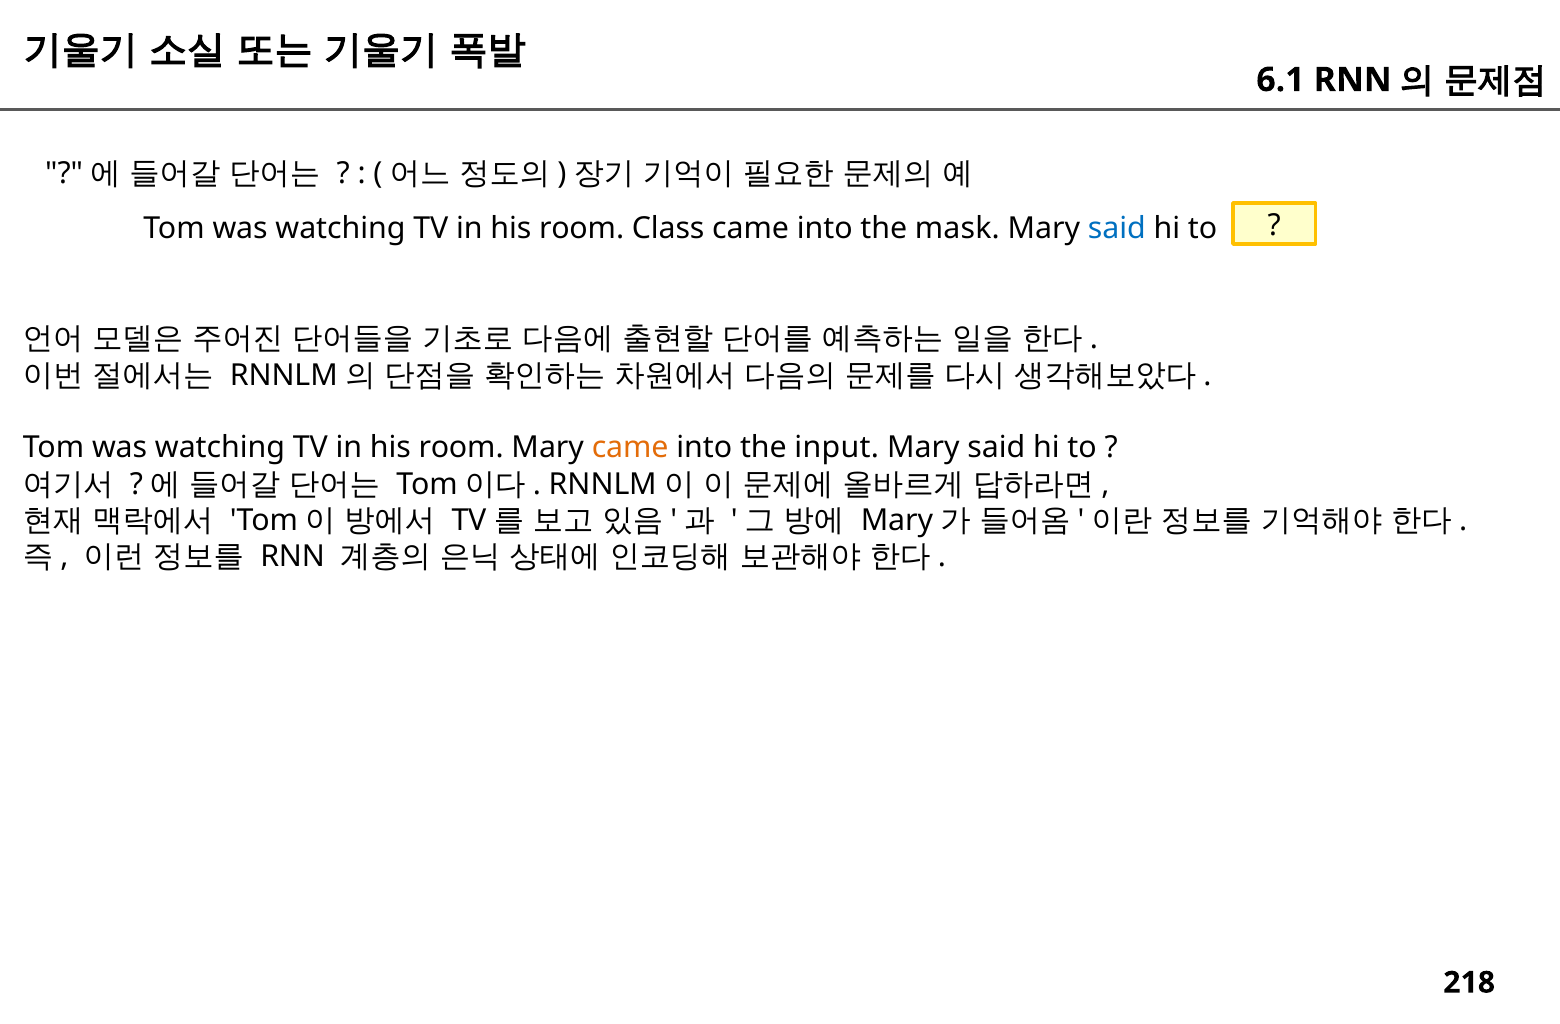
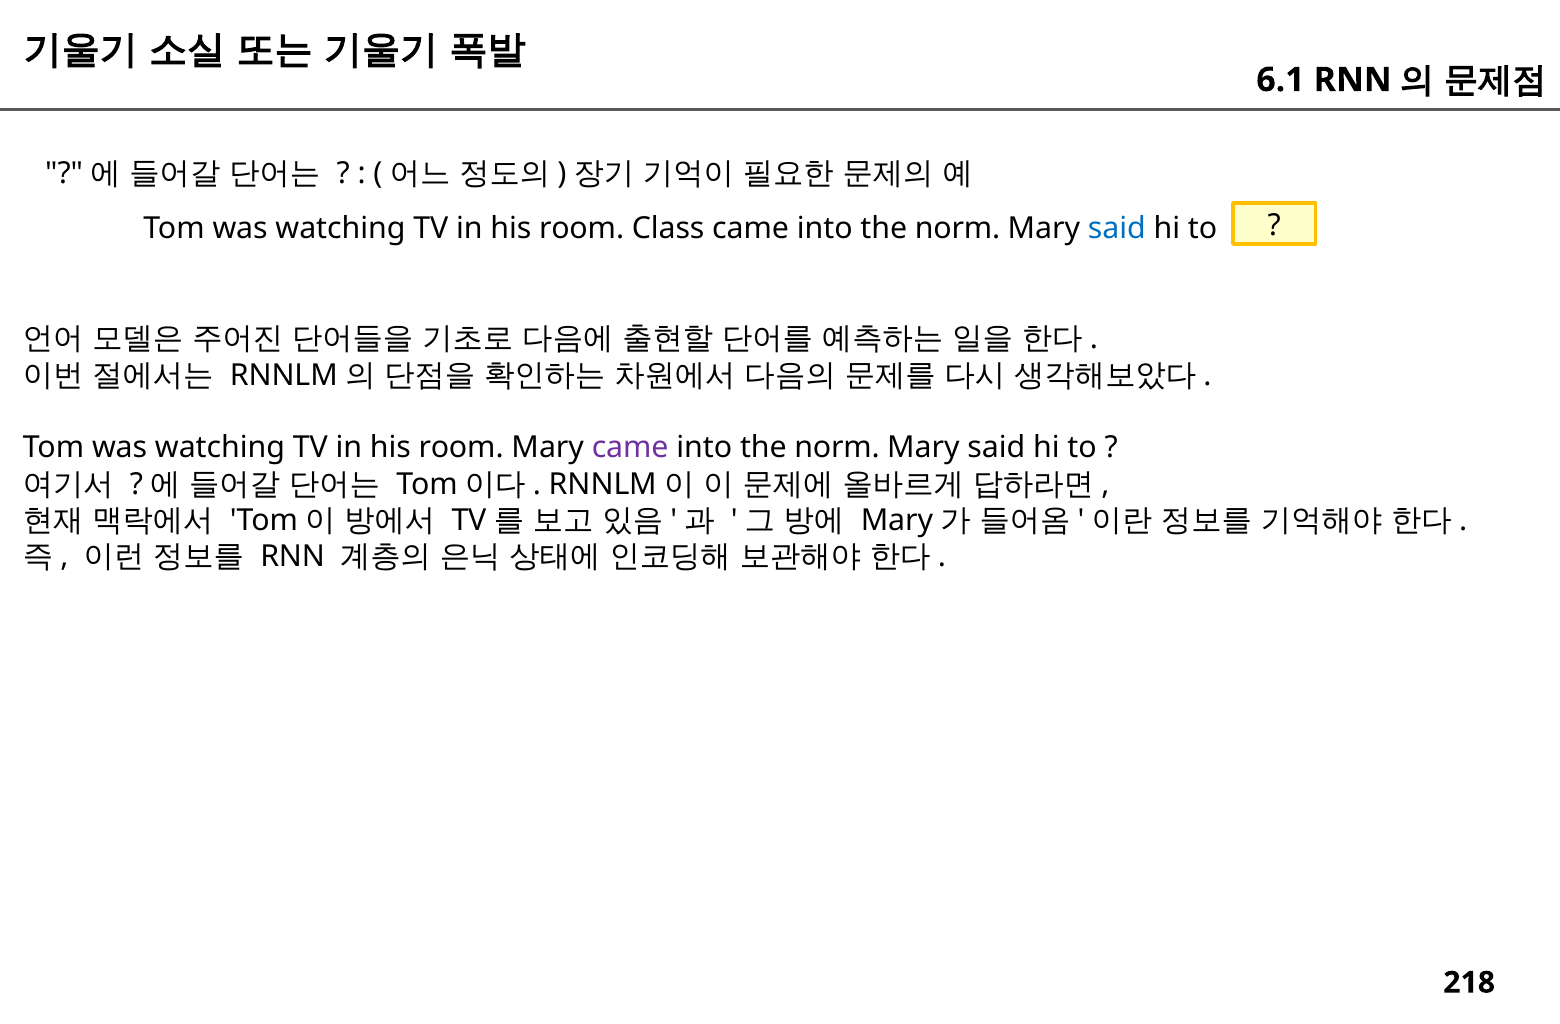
mask: mask -> norm (958, 229)
came colour: orange -> purple (630, 448)
input: input -> norm (837, 448)
